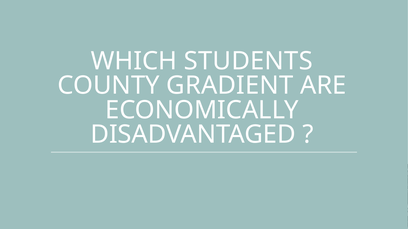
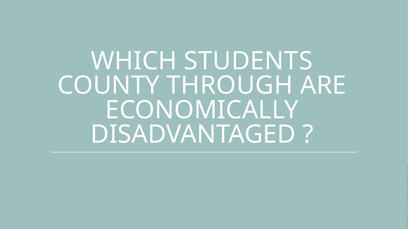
GRADIENT: GRADIENT -> THROUGH (230, 86)
